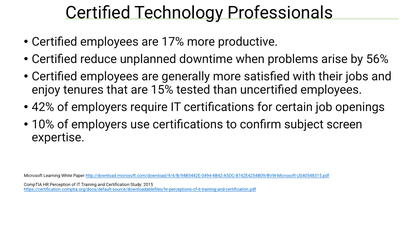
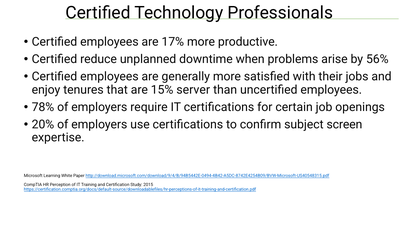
tested: tested -> server (193, 90)
42%: 42% -> 78% (43, 107)
10%: 10% -> 20% (43, 125)
